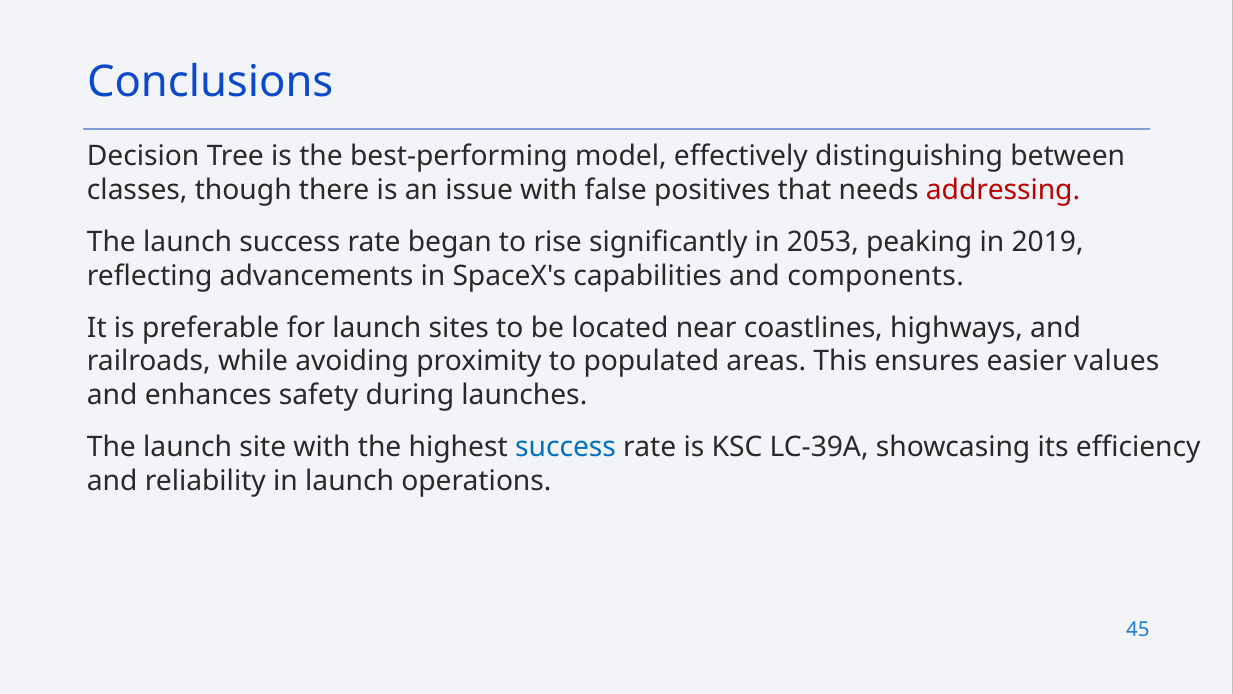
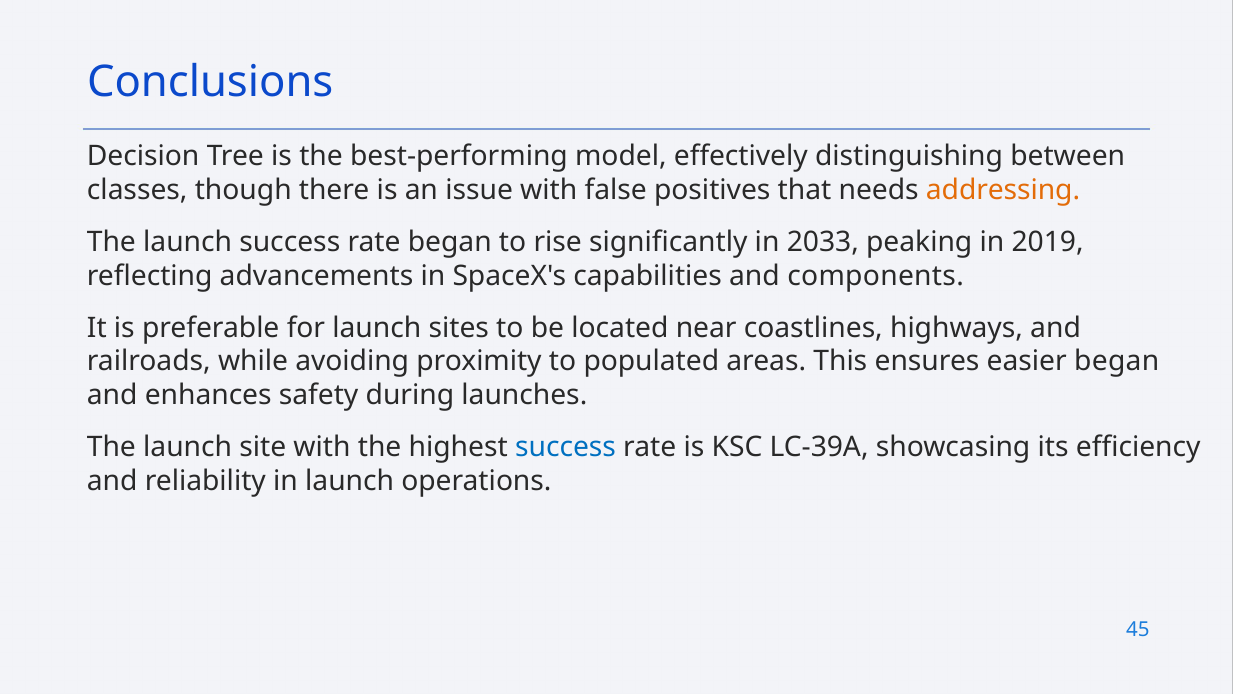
addressing colour: red -> orange (1003, 190)
2053: 2053 -> 2033 (823, 242)
easier values: values -> began (1117, 361)
